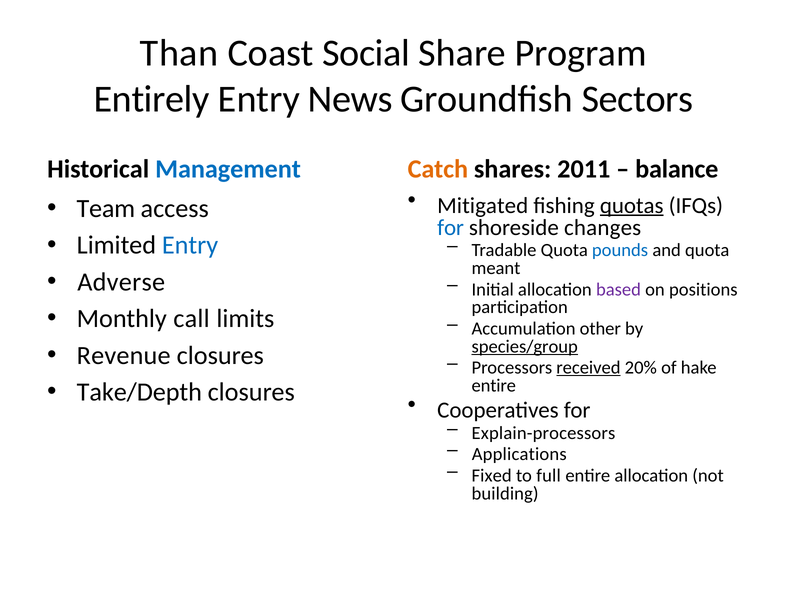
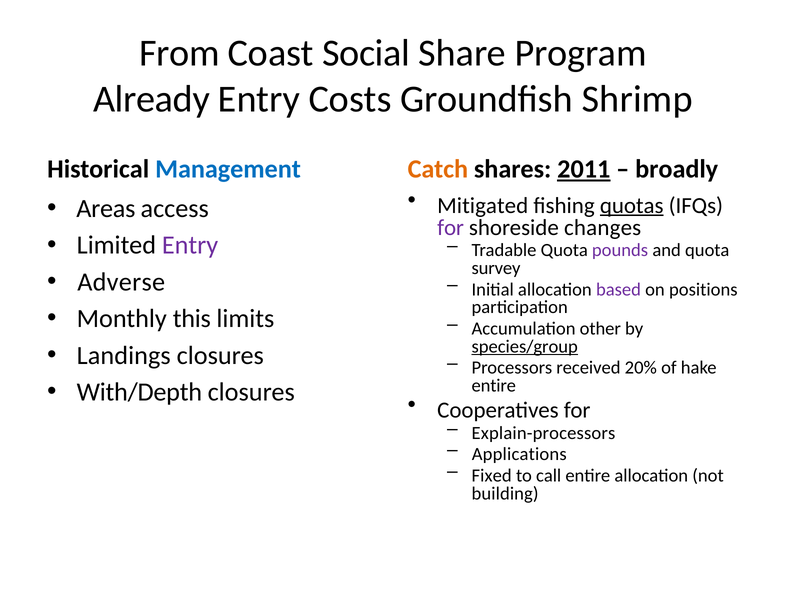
Than: Than -> From (180, 53)
Entirely: Entirely -> Already (152, 99)
News: News -> Costs (350, 99)
Sectors: Sectors -> Shrimp (637, 99)
2011 underline: none -> present (584, 169)
balance: balance -> broadly (677, 169)
Team: Team -> Areas (106, 209)
for colour: blue -> purple (451, 228)
Entry colour: blue -> purple (190, 245)
pounds colour: blue -> purple (620, 250)
meant: meant -> survey (496, 268)
call: call -> this (192, 319)
Revenue: Revenue -> Landings (124, 356)
received underline: present -> none (588, 368)
Take/Depth: Take/Depth -> With/Depth (139, 392)
full: full -> call (549, 476)
